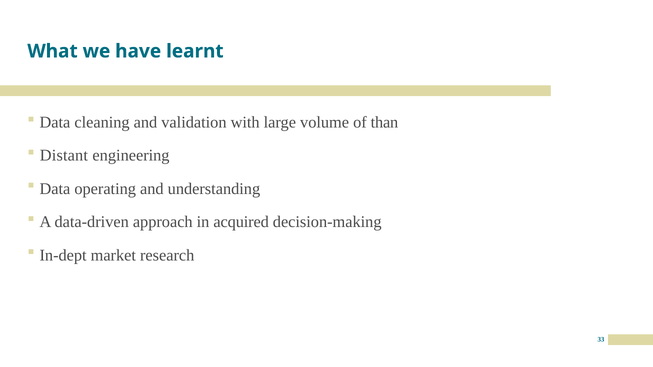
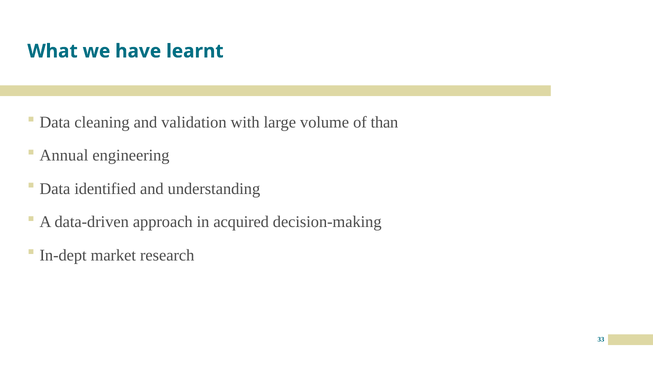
Distant: Distant -> Annual (64, 156)
operating: operating -> identified (105, 189)
